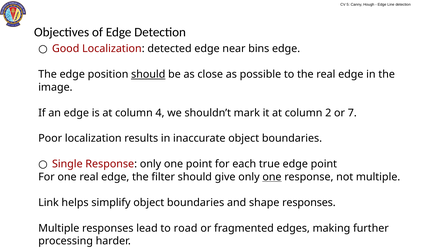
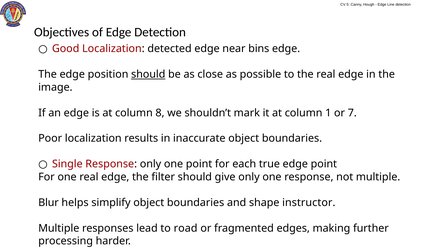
4: 4 -> 8 (160, 113)
2: 2 -> 1 (328, 113)
one underline: present -> none (272, 177)
Link: Link -> Blur (49, 203)
shape responses: responses -> instructor (309, 203)
